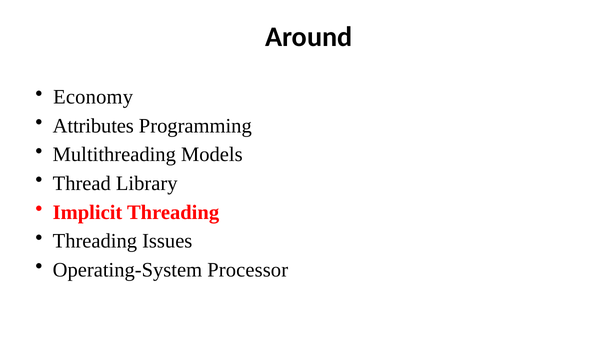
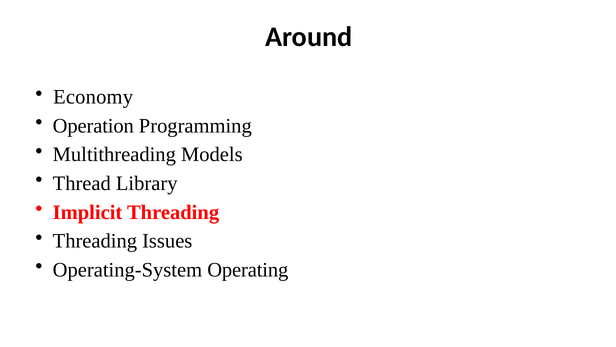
Attributes: Attributes -> Operation (93, 126)
Processor: Processor -> Operating (248, 269)
